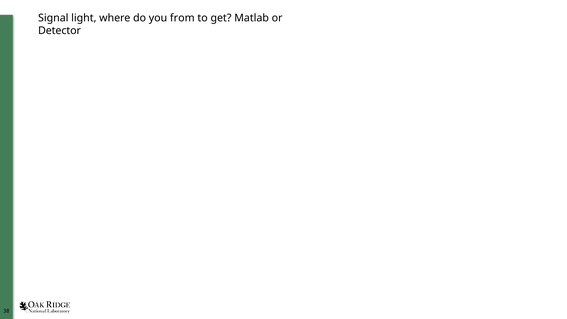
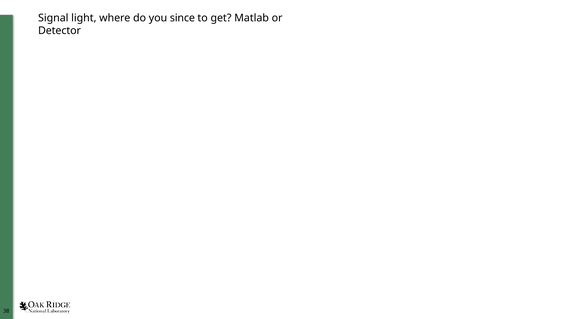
from: from -> since (182, 18)
